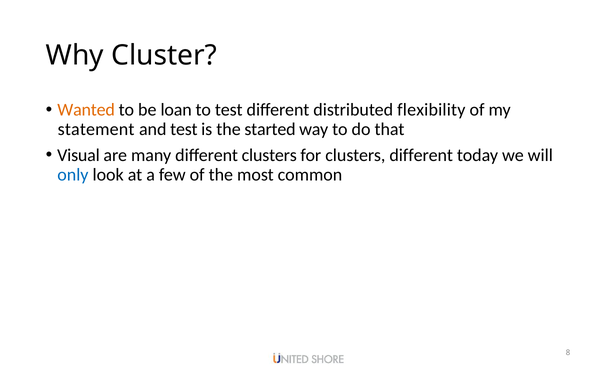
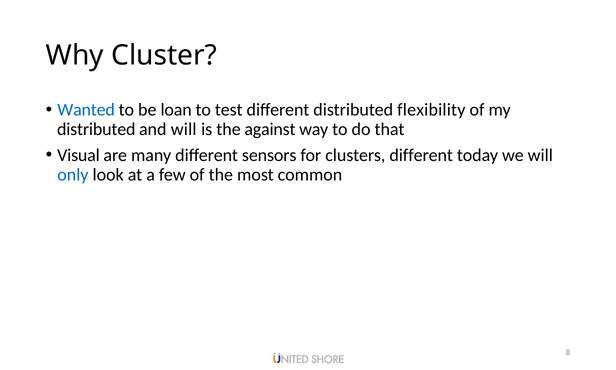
Wanted colour: orange -> blue (86, 110)
statement: statement -> distributed (96, 129)
and test: test -> will (184, 129)
started: started -> against (270, 129)
different clusters: clusters -> sensors (269, 155)
